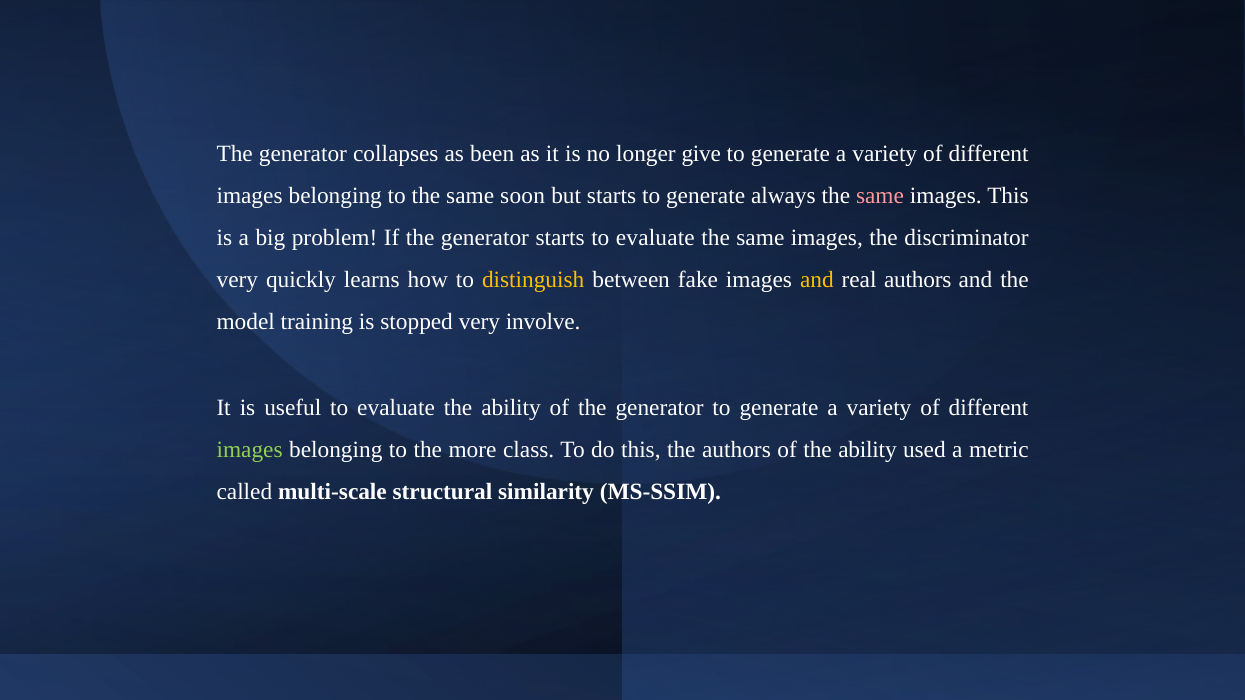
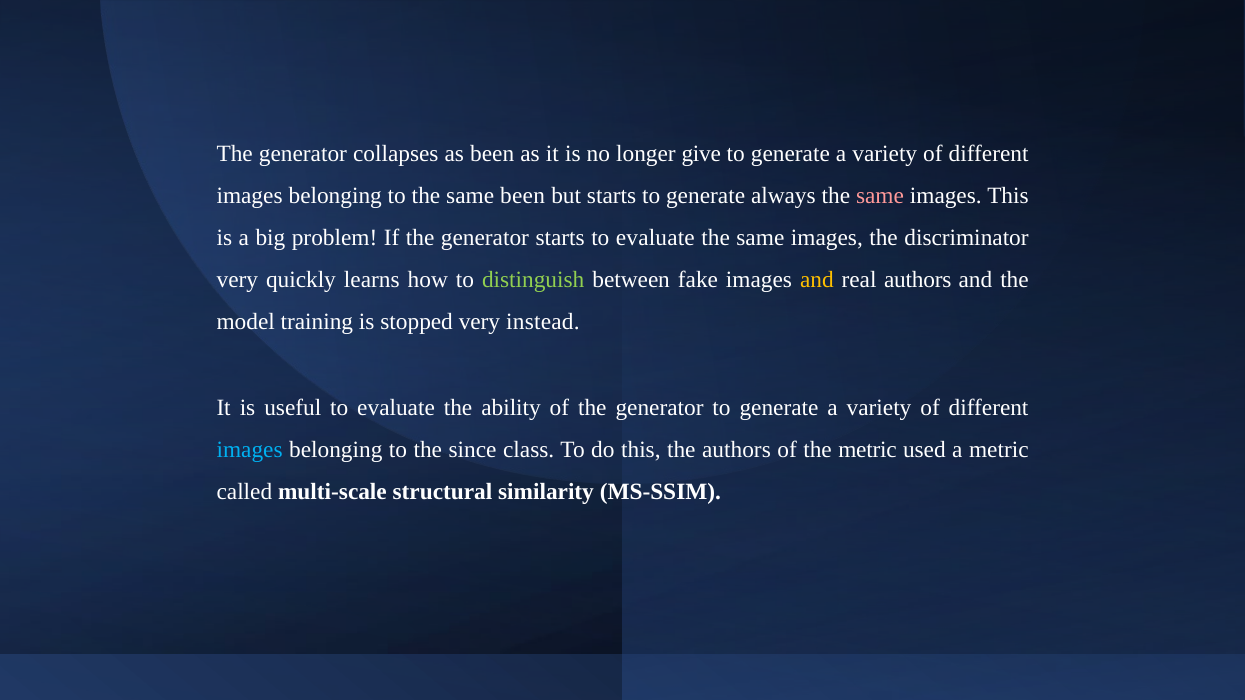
same soon: soon -> been (523, 196)
distinguish colour: yellow -> light green (533, 280)
involve: involve -> instead (543, 322)
images colour: light green -> light blue (250, 450)
more: more -> since (473, 450)
of the ability: ability -> metric (868, 450)
